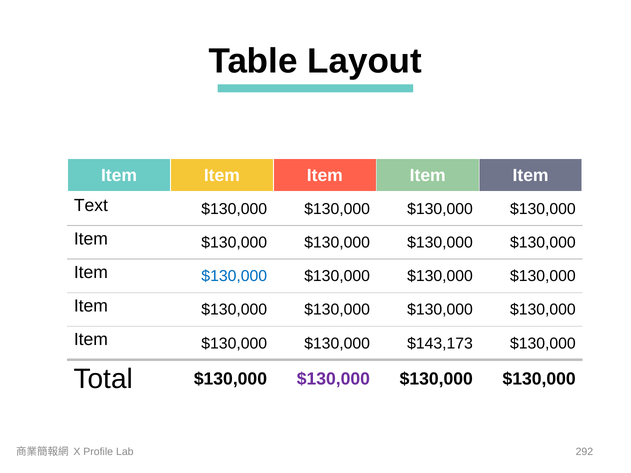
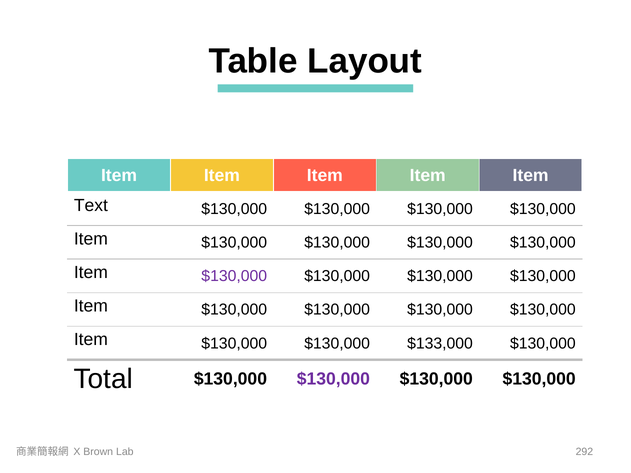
$130,000 colour: blue -> purple (234, 276)
$143,173: $143,173 -> $133,000 (440, 343)
Profile: Profile -> Brown (98, 452)
